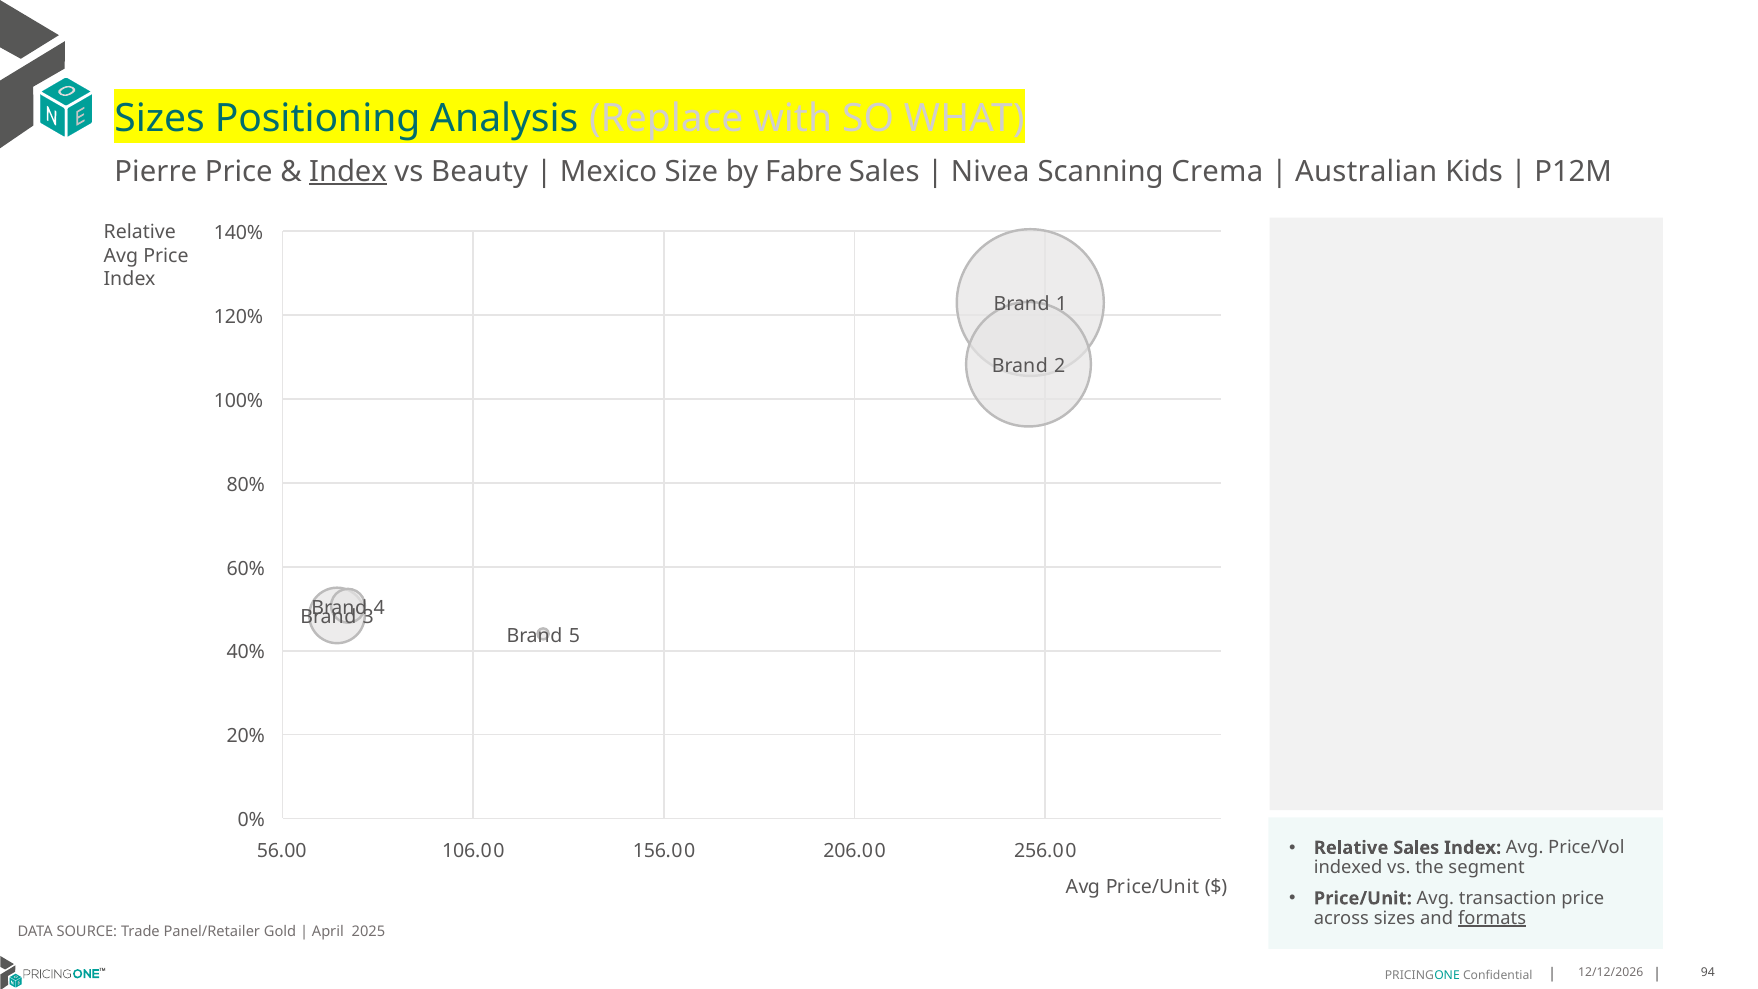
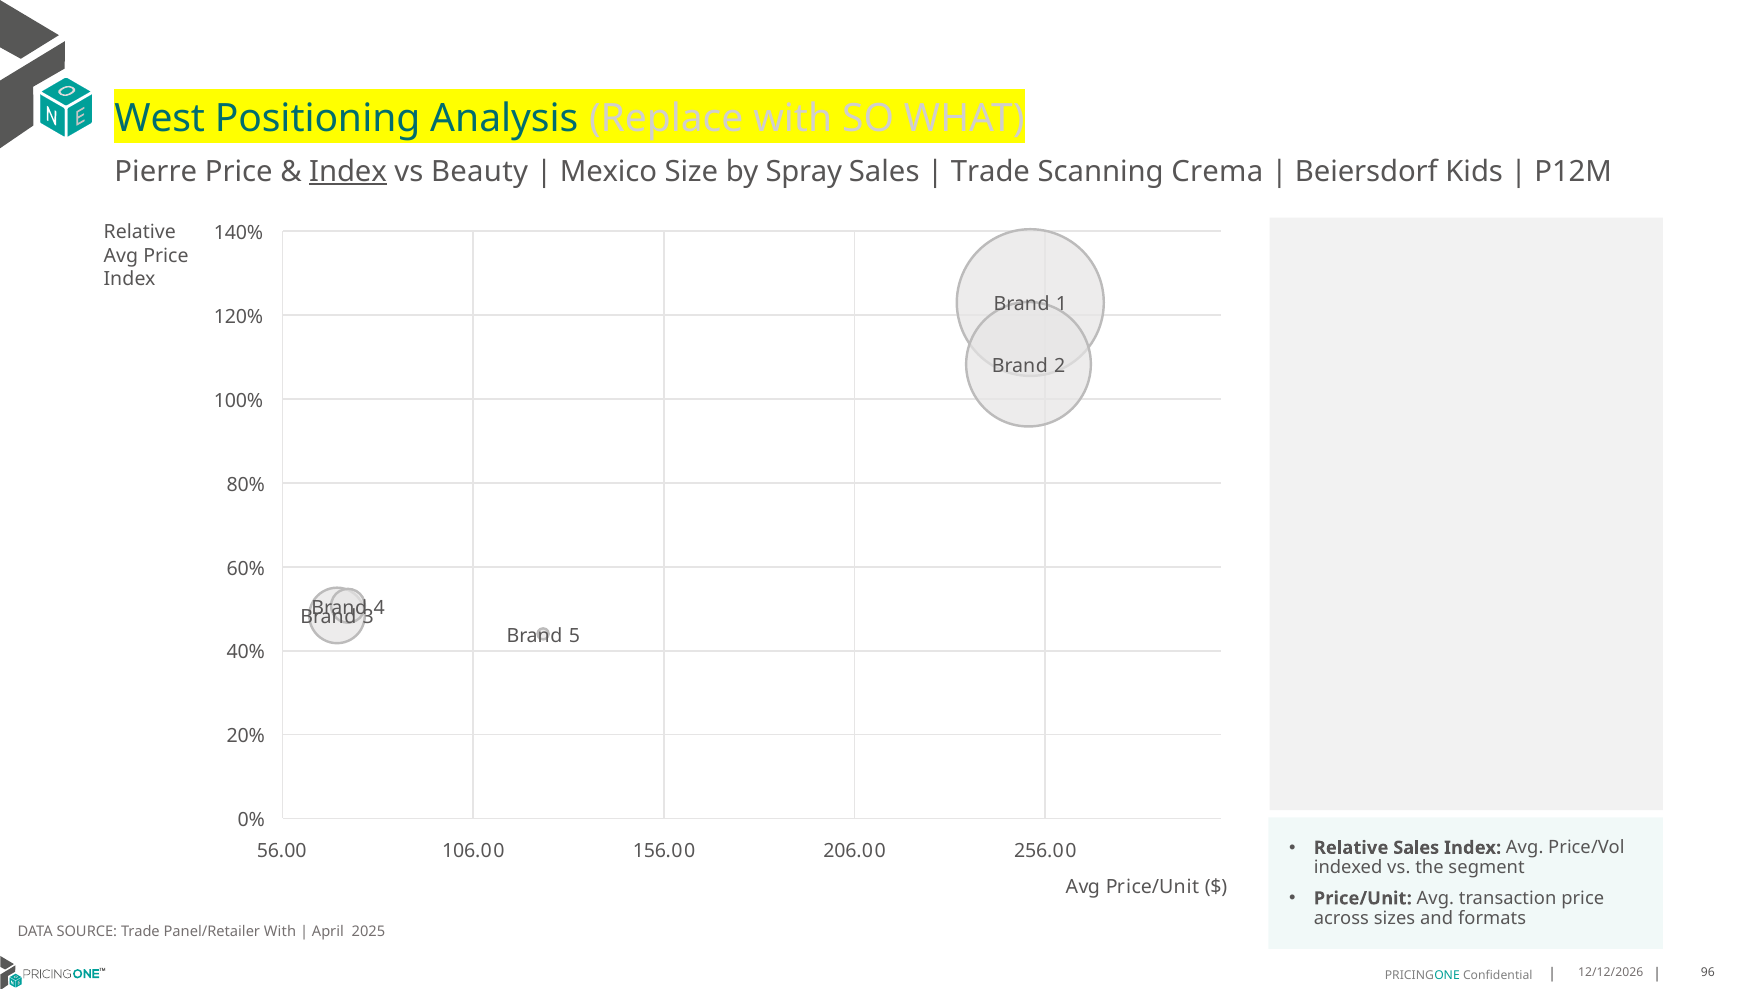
Sizes: Sizes -> West (160, 118)
Fabre: Fabre -> Spray (804, 171)
Nivea: Nivea -> Trade (990, 171)
Australian: Australian -> Beiersdorf (1366, 171)
formats underline: present -> none (1492, 918)
Panel/Retailer Gold: Gold -> With (280, 931)
94: 94 -> 96 (1708, 972)
